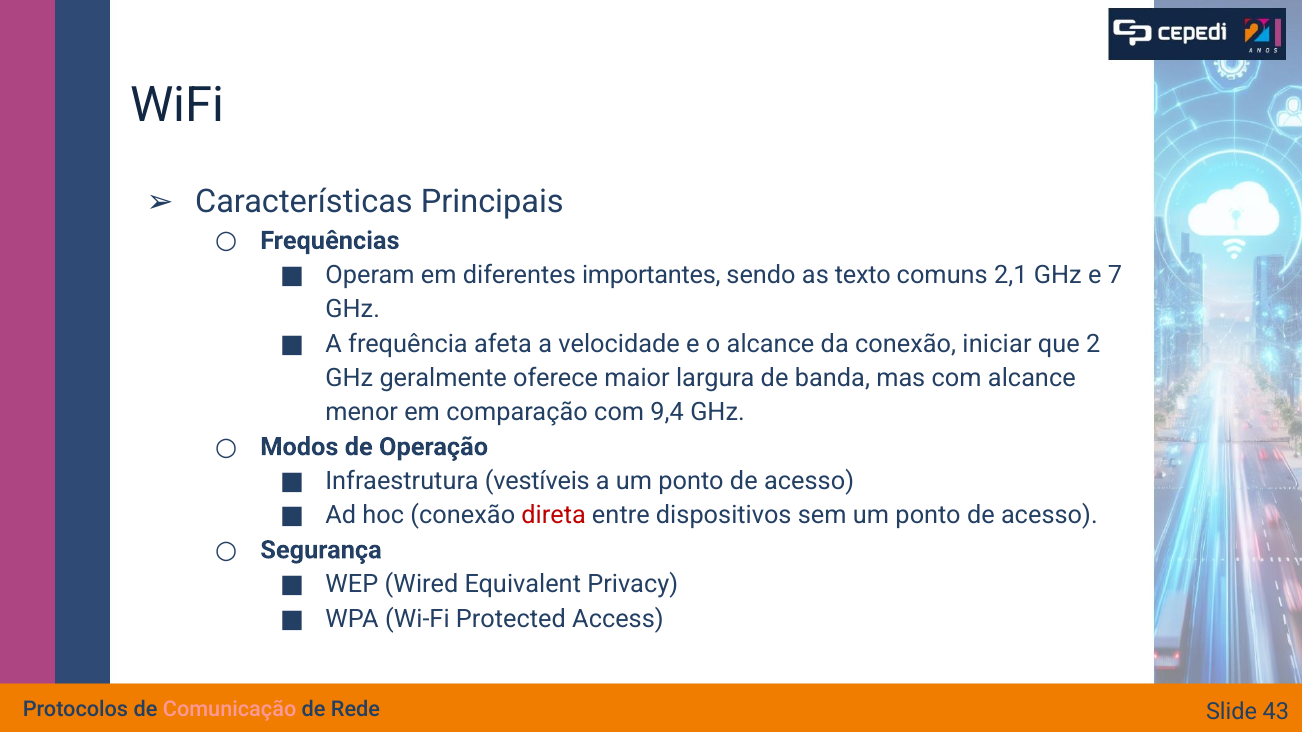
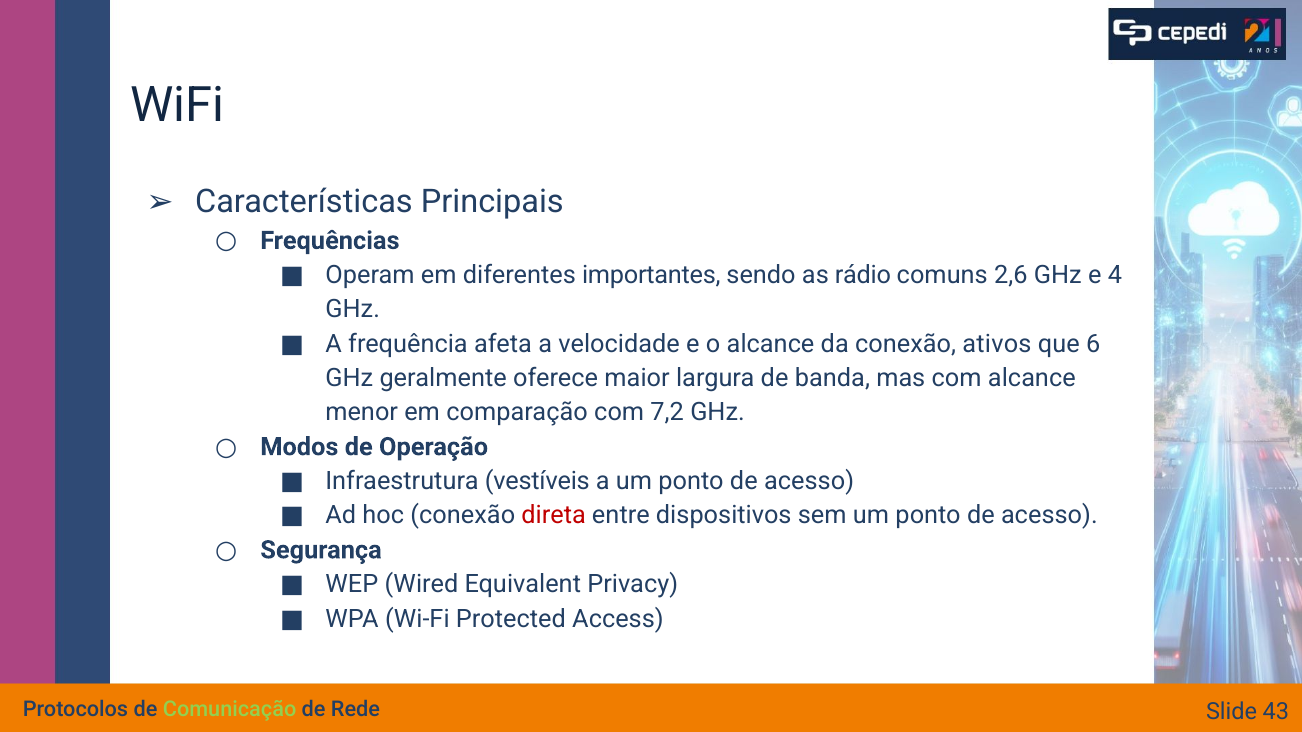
texto: texto -> rádio (863, 275)
2,1: 2,1 -> 2,6 (1011, 275)
7: 7 -> 4 (1115, 275)
iniciar: iniciar -> ativos (997, 344)
2: 2 -> 6 (1093, 344)
9,4: 9,4 -> 7,2 (667, 413)
Comunicação colour: pink -> light green (230, 709)
